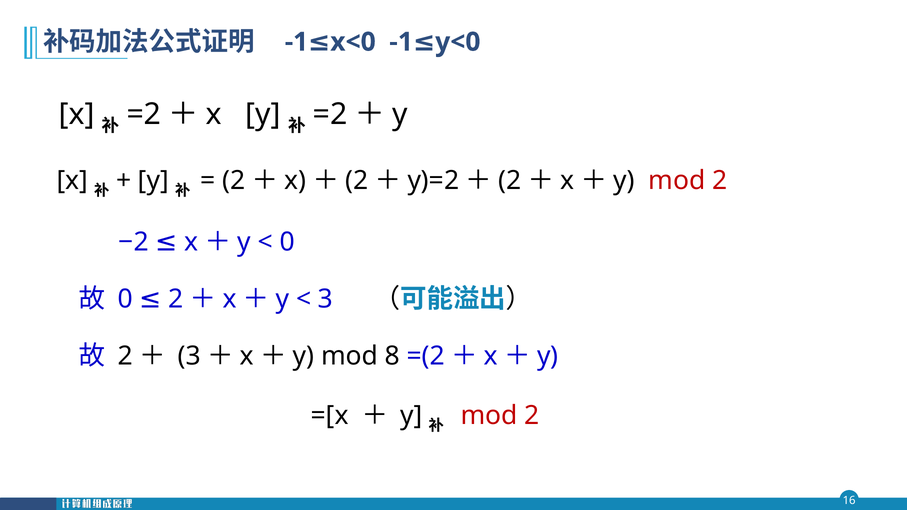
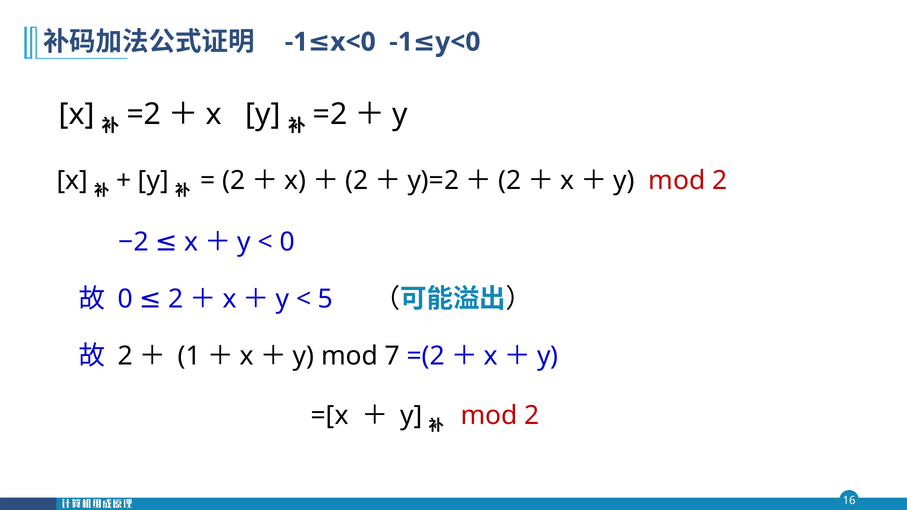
3: 3 -> 5 (326, 299)
3: 3 -> 1 (189, 356)
8: 8 -> 7 (392, 356)
